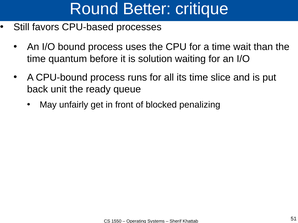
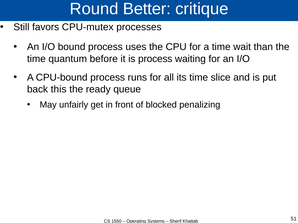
CPU-based: CPU-based -> CPU-mutex (88, 27)
is solution: solution -> process (155, 59)
unit: unit -> this (59, 89)
